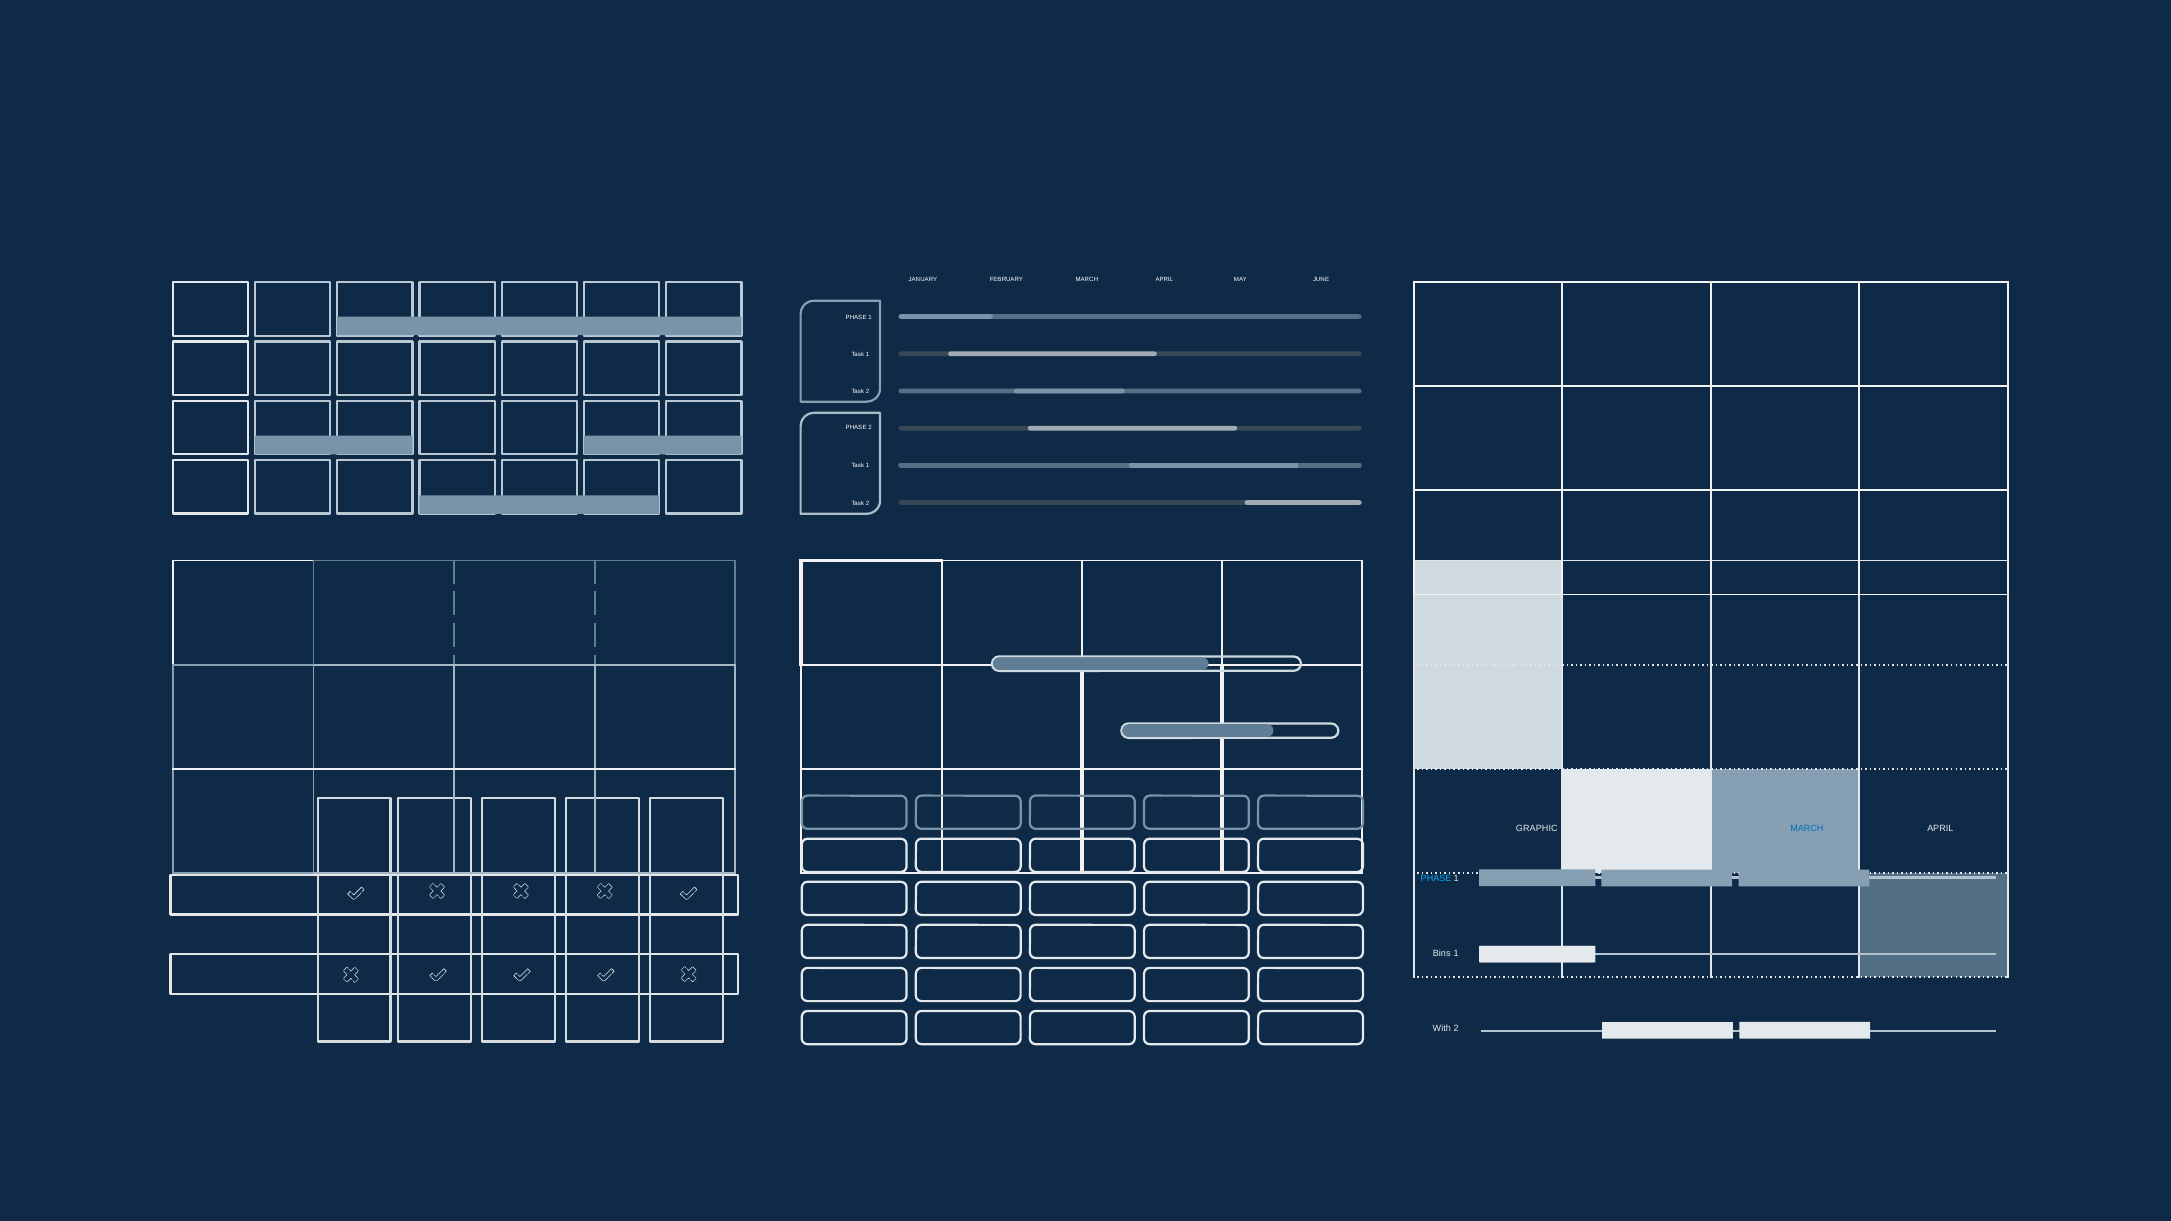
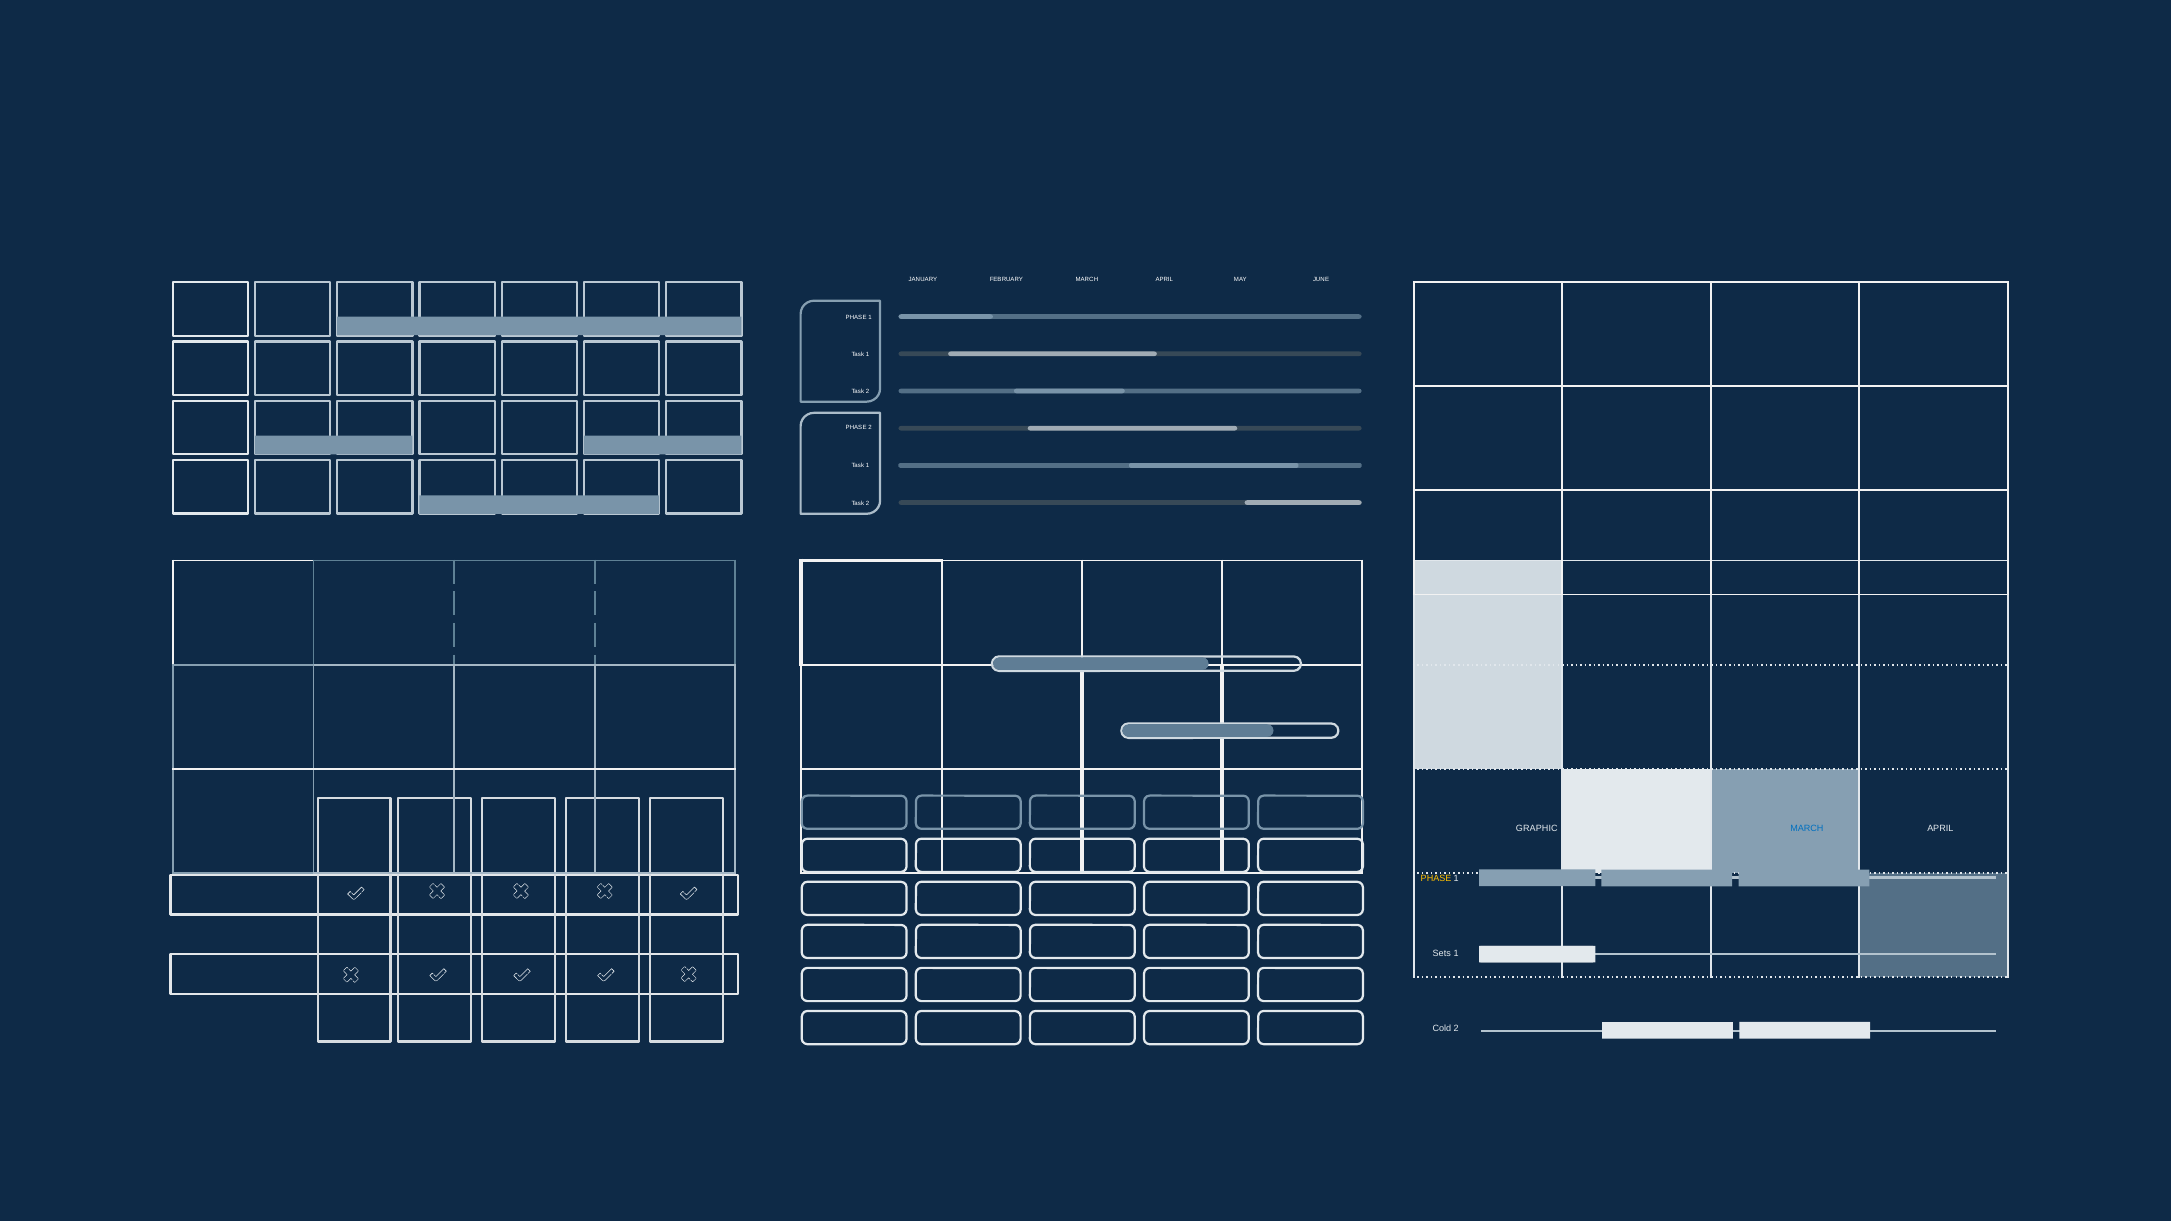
PHASE colour: light blue -> yellow (1436, 878)
Bins: Bins -> Sets (1442, 953)
With: With -> Cold (1442, 1028)
